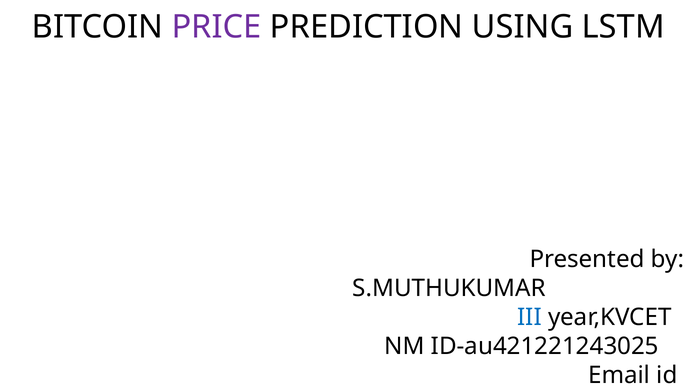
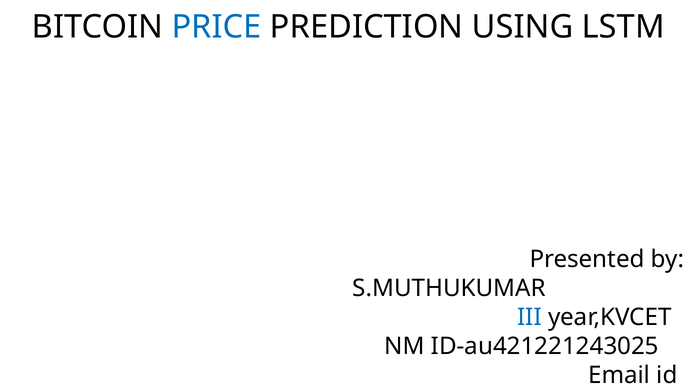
PRICE colour: purple -> blue (217, 27)
